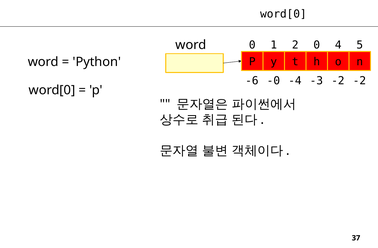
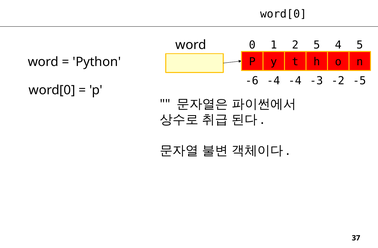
2 0: 0 -> 5 (317, 45)
-6 -0: -0 -> -4 (273, 81)
-2 -2: -2 -> -5 (359, 81)
